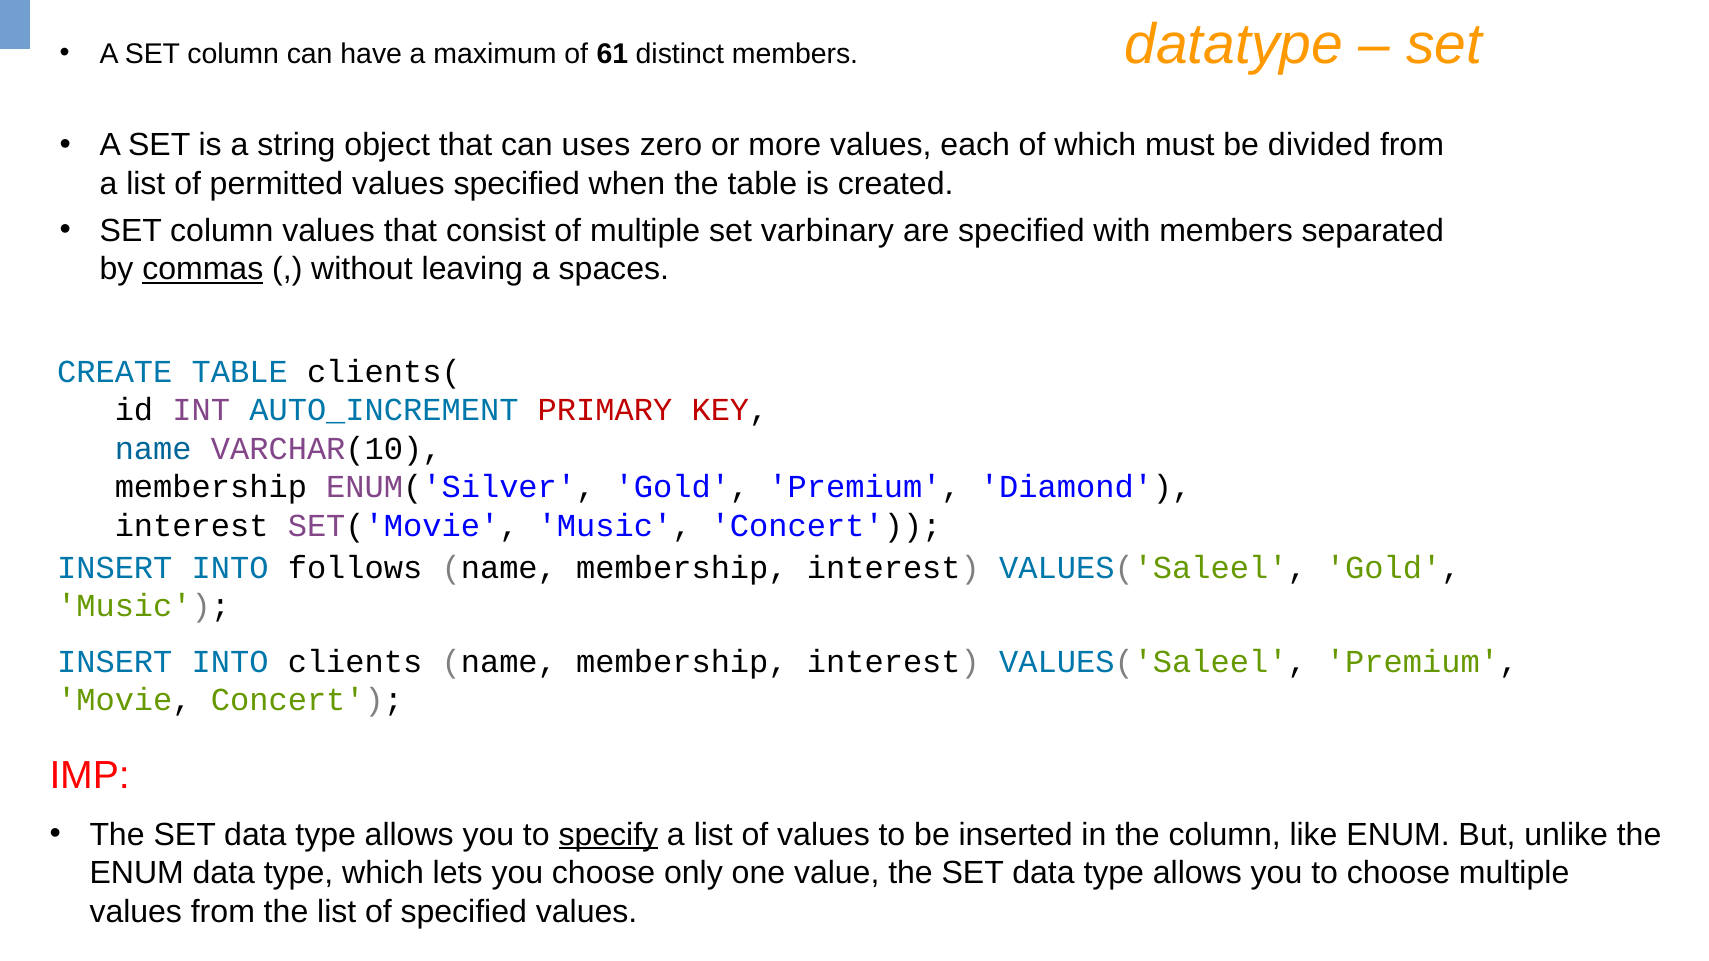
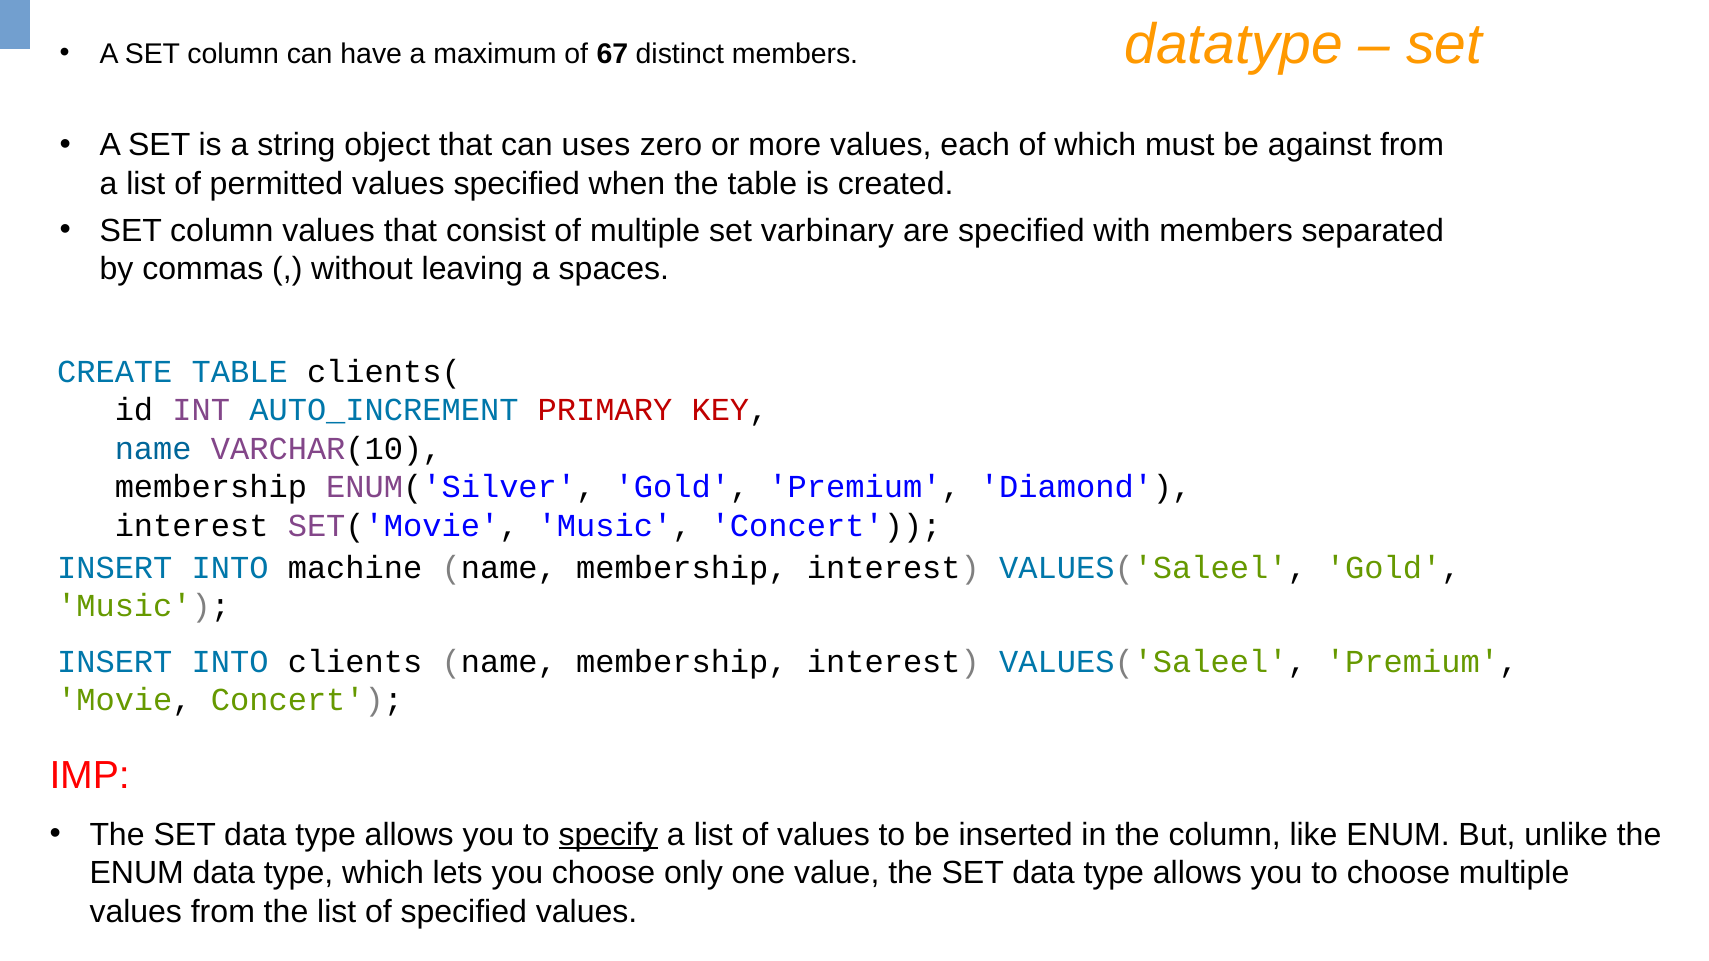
61: 61 -> 67 (612, 54)
divided: divided -> against (1320, 145)
commas underline: present -> none (203, 269)
follows: follows -> machine (355, 568)
